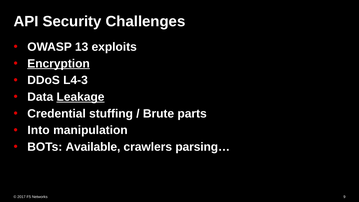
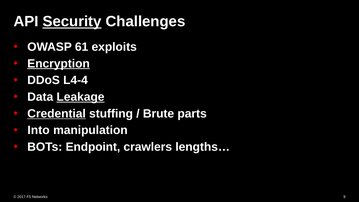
Security underline: none -> present (72, 22)
13: 13 -> 61 (82, 47)
L4-3: L4-3 -> L4-4 (75, 80)
Credential underline: none -> present (57, 114)
Available: Available -> Endpoint (93, 147)
parsing…: parsing… -> lengths… (203, 147)
